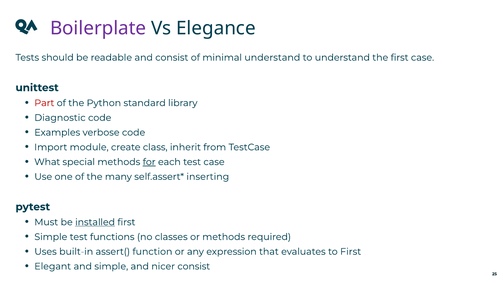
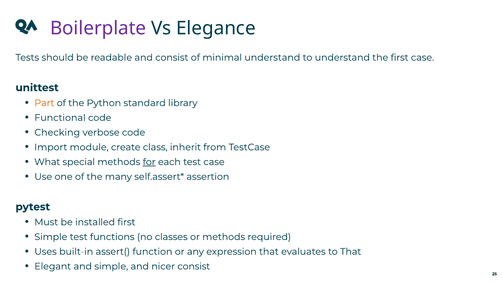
Part colour: red -> orange (44, 103)
Diagnostic: Diagnostic -> Functional (60, 118)
Examples: Examples -> Checking (57, 132)
inserting: inserting -> assertion (208, 177)
installed underline: present -> none (95, 222)
to First: First -> That (351, 252)
